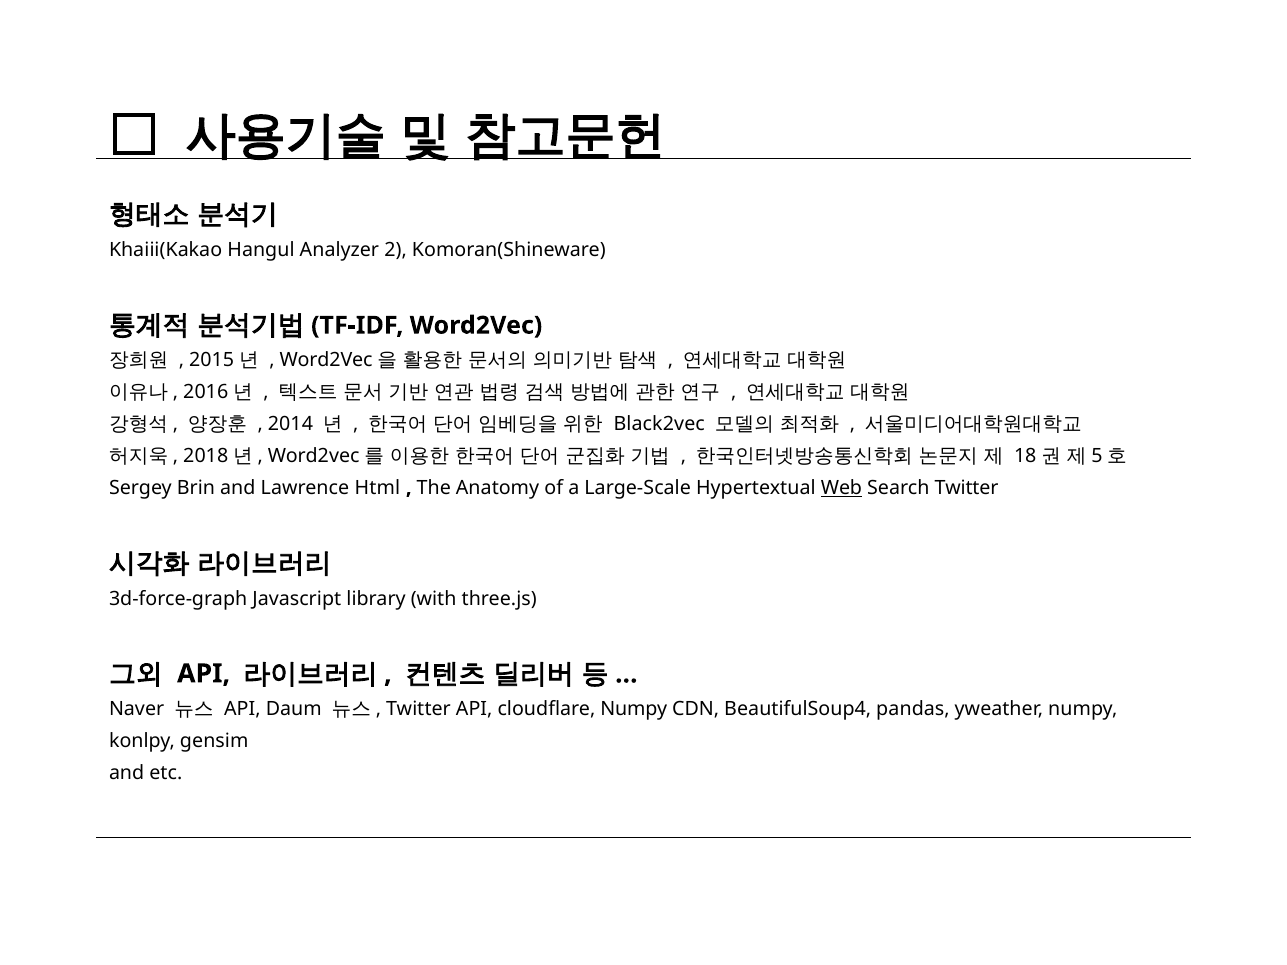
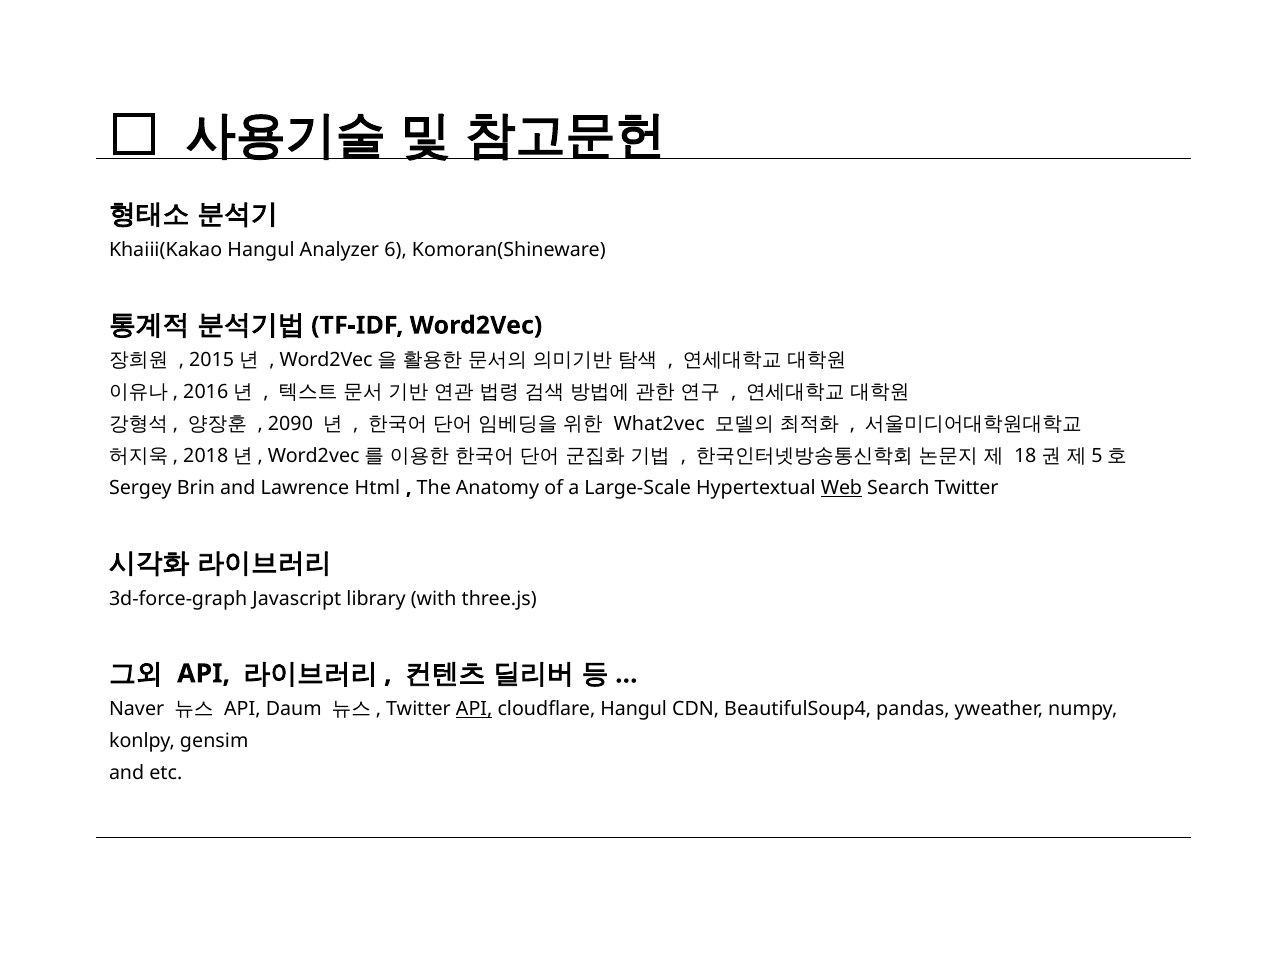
2: 2 -> 6 (396, 250)
2014: 2014 -> 2090 (290, 424)
Black2vec: Black2vec -> What2vec (659, 424)
API underline: none -> present (474, 709)
cloudflare Numpy: Numpy -> Hangul (634, 709)
